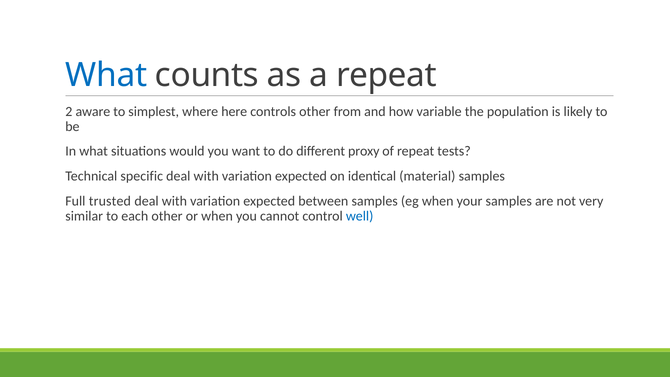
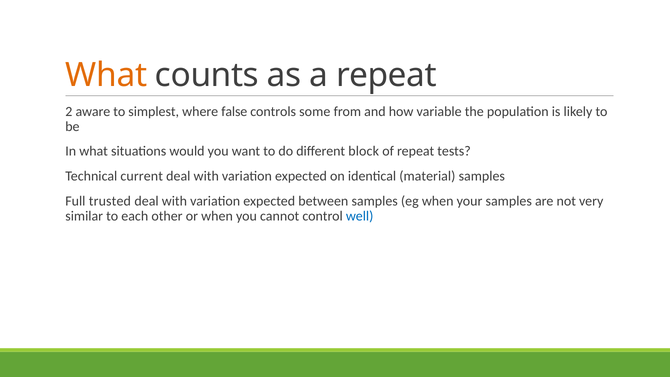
What colour: blue -> orange (106, 75)
here: here -> false (234, 111)
controls other: other -> some (315, 111)
proxy: proxy -> block (364, 151)
specific: specific -> current (142, 176)
